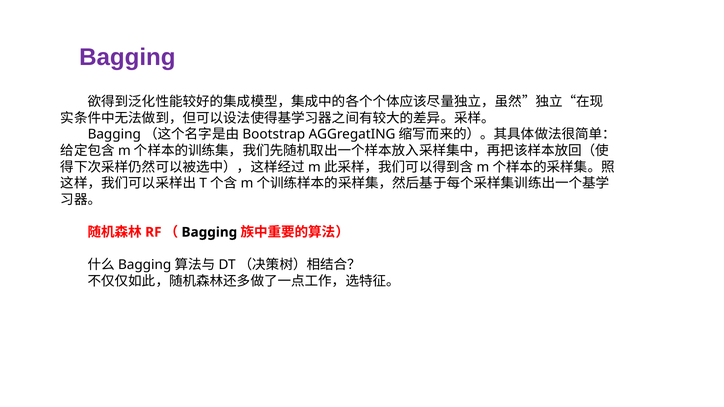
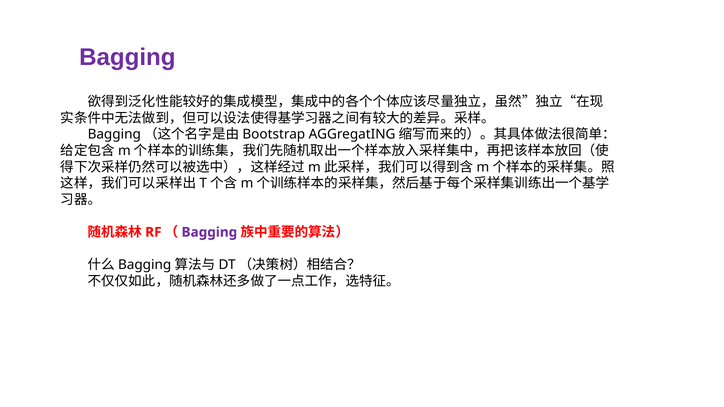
Bagging colour: black -> purple (209, 232)
